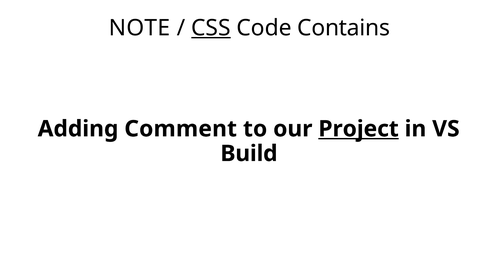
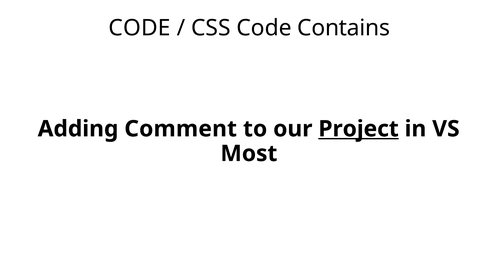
NOTE: NOTE -> CODE (140, 28)
CSS underline: present -> none (211, 28)
Build: Build -> Most (249, 154)
